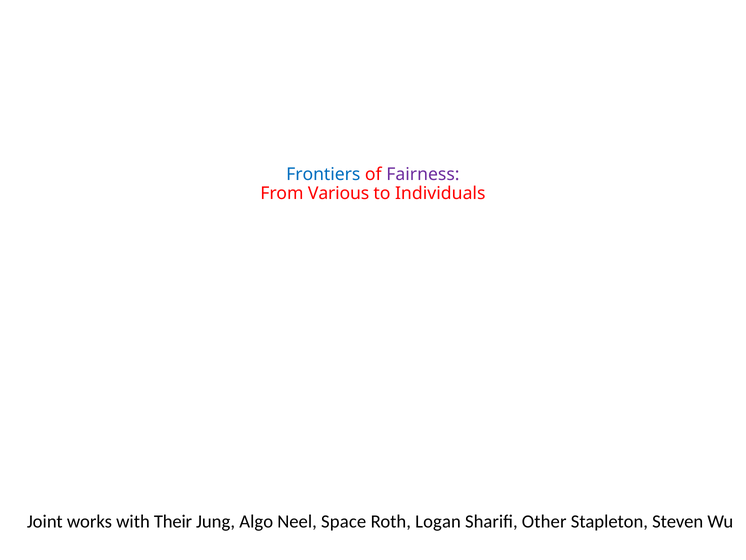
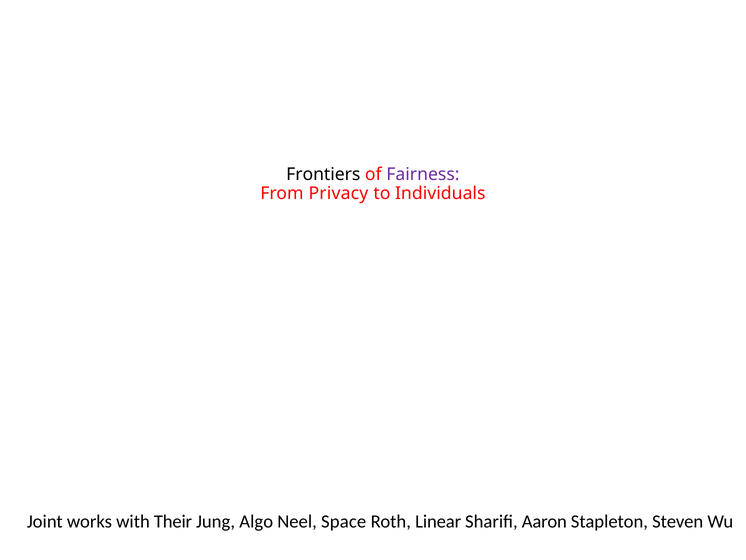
Frontiers colour: blue -> black (323, 174)
Various: Various -> Privacy (338, 193)
Logan: Logan -> Linear (438, 521)
Other: Other -> Aaron (544, 521)
